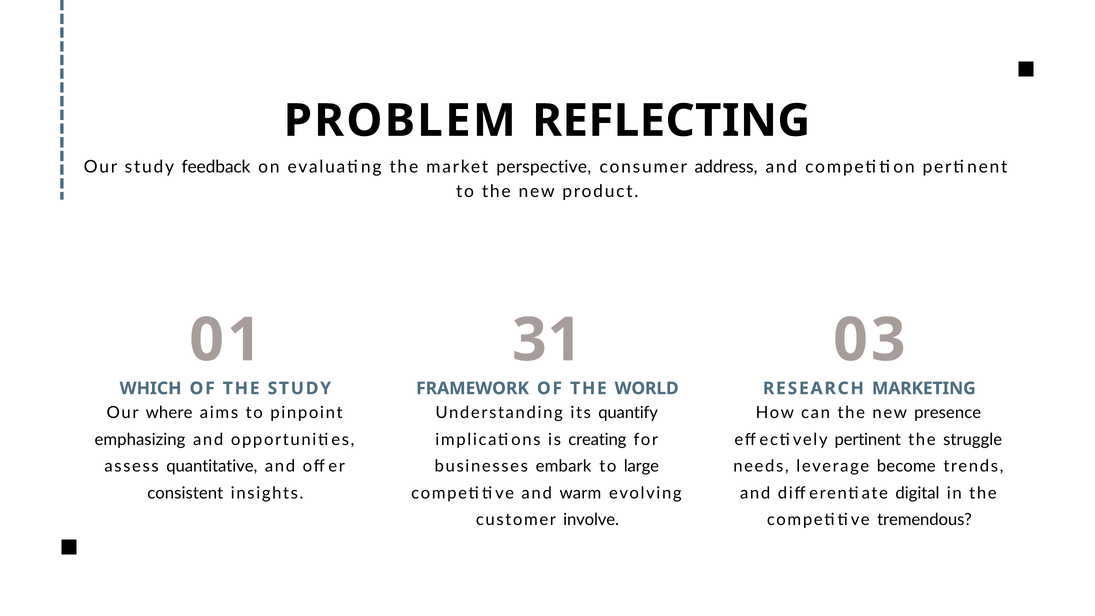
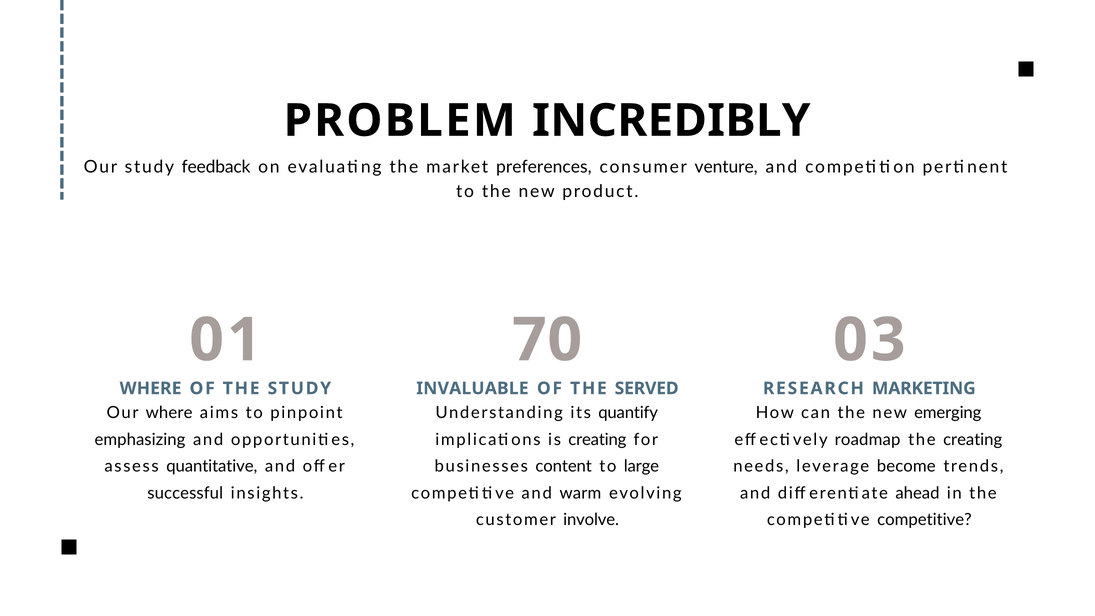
REFLECTING: REFLECTING -> INCREDIBLY (671, 121)
perspective: perspective -> preferences (544, 167)
address: address -> venture (726, 167)
31: 31 -> 70 (547, 340)
WHICH: WHICH -> WHERE (151, 388)
FRAMEWORK: FRAMEWORK -> INVALUABLE (472, 388)
WORLD: WORLD -> SERVED (647, 388)
presence: presence -> emerging (948, 413)
effectively pertinent: pertinent -> roadmap (868, 440)
the struggle: struggle -> creating (973, 440)
embark: embark -> content (564, 466)
consistent: consistent -> successful (185, 493)
digital: digital -> ahead (917, 493)
competitive tremendous: tremendous -> competitive (924, 520)
